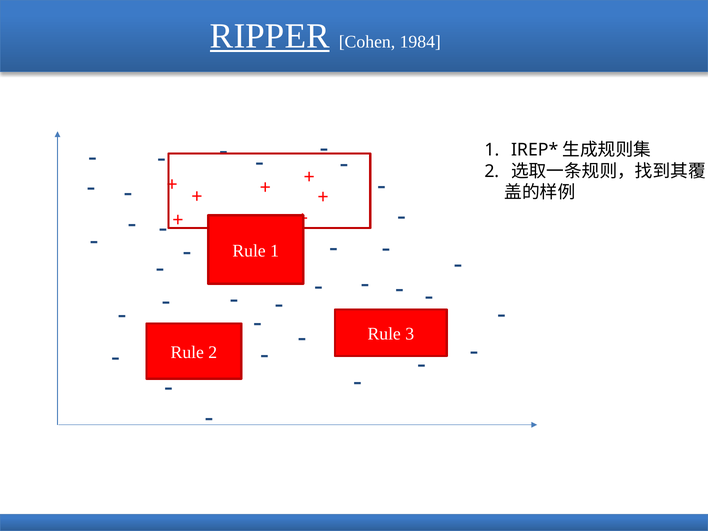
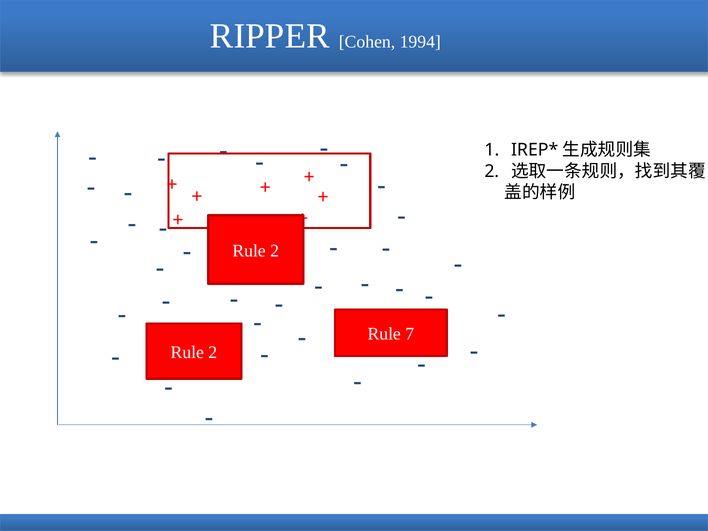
RIPPER underline: present -> none (270, 36)
1984: 1984 -> 1994 (420, 42)
1: 1 -> 2 (275, 251)
3: 3 -> 7 (410, 334)
